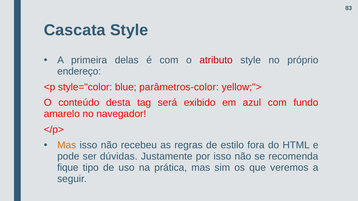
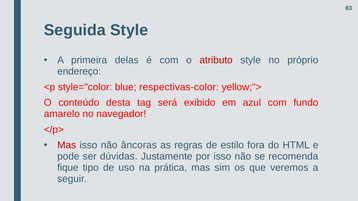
Cascata: Cascata -> Seguida (75, 30)
parâmetros-color: parâmetros-color -> respectivas-color (179, 87)
Mas colour: orange -> red (67, 145)
recebeu: recebeu -> âncoras (139, 145)
